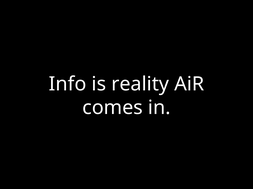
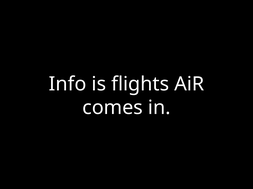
reality: reality -> flights (140, 84)
